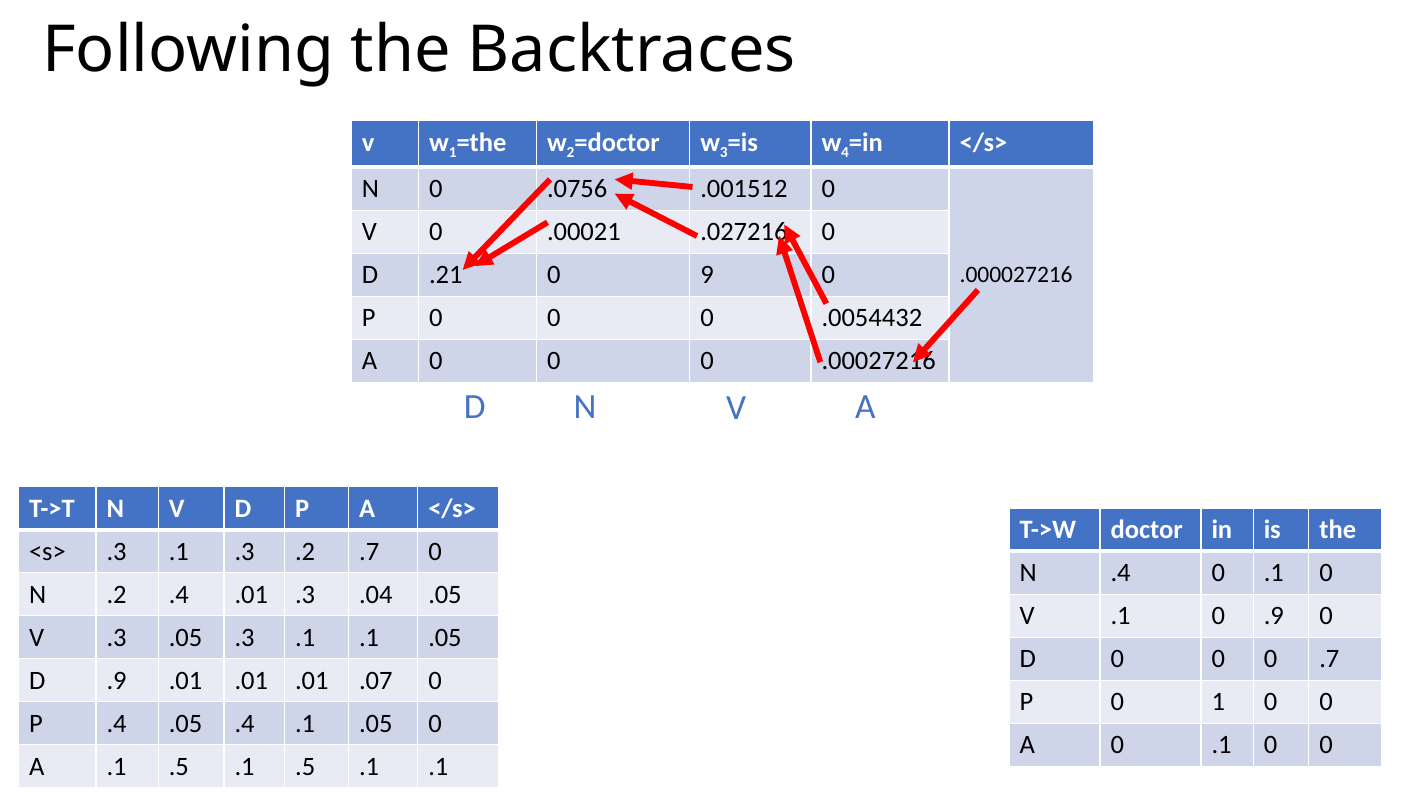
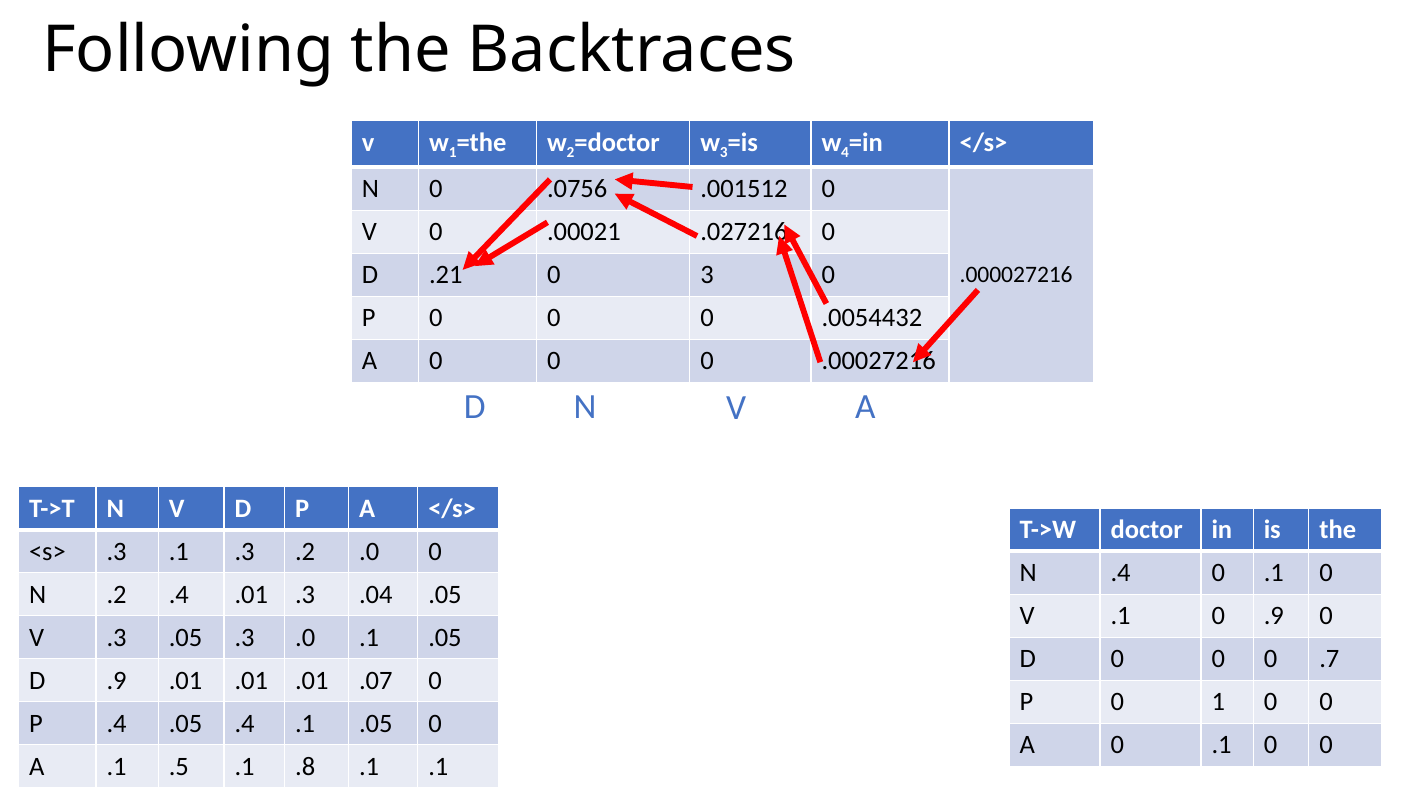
0 9: 9 -> 3 (707, 275)
.2 .7: .7 -> .0 (369, 551)
.05 .3 .1: .1 -> .0 (305, 637)
.5 .1 .5: .5 -> .8 (305, 767)
